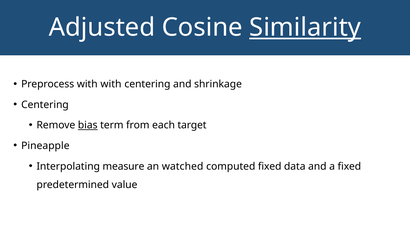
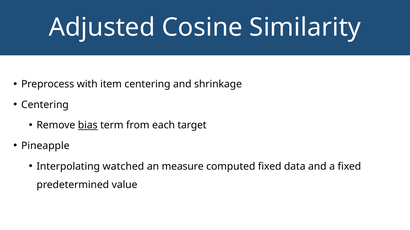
Similarity underline: present -> none (305, 28)
with with: with -> item (111, 84)
measure: measure -> watched (123, 167)
watched: watched -> measure (183, 167)
